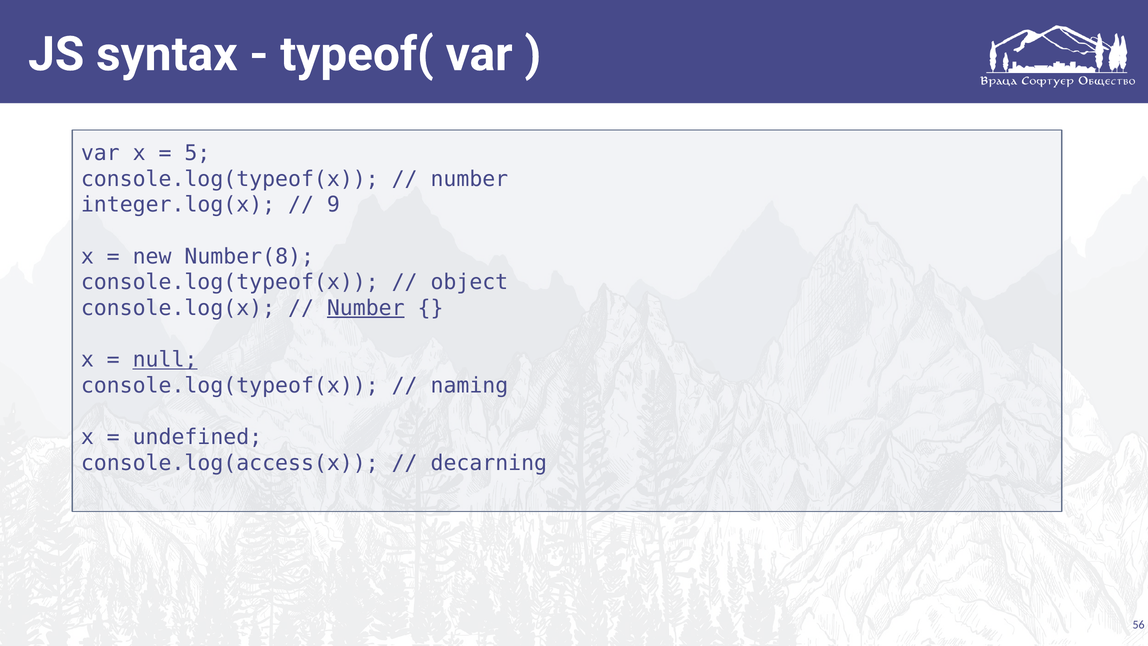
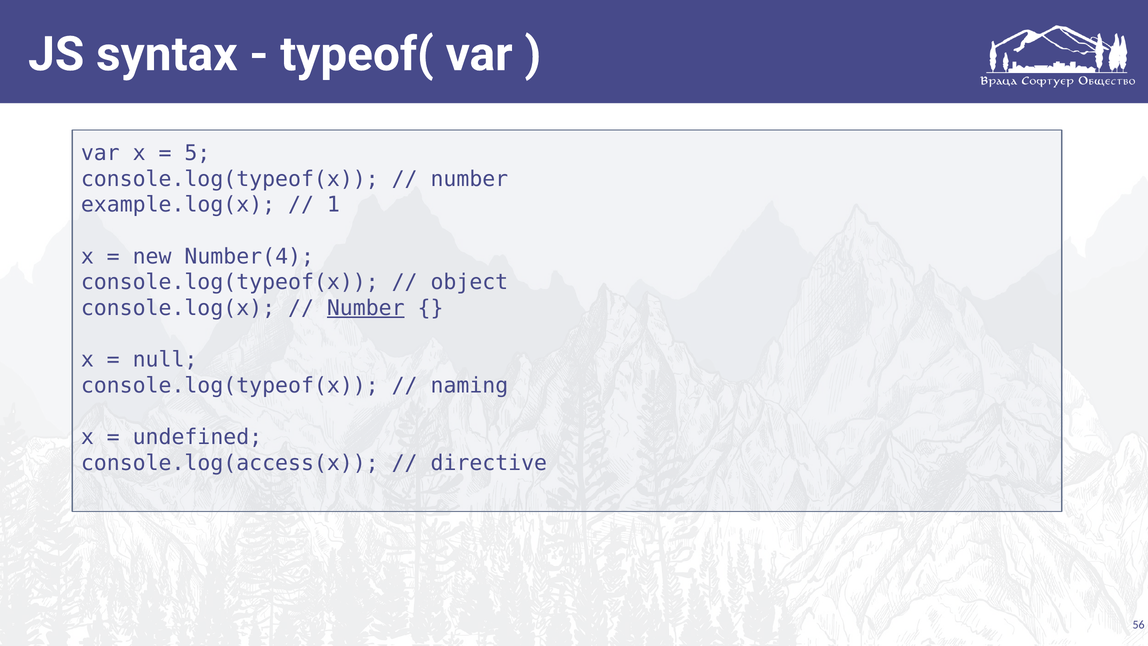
integer.log(x: integer.log(x -> example.log(x (178, 205)
9: 9 -> 1 (333, 205)
Number(8: Number(8 -> Number(4 (249, 256)
null underline: present -> none (165, 360)
decarning: decarning -> directive (489, 463)
